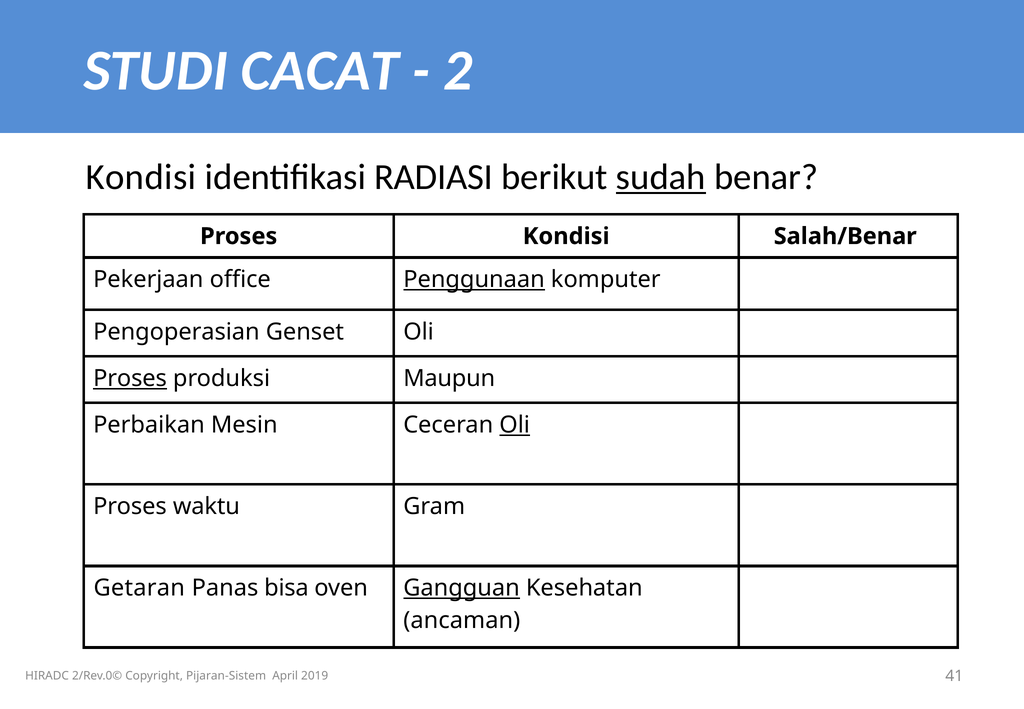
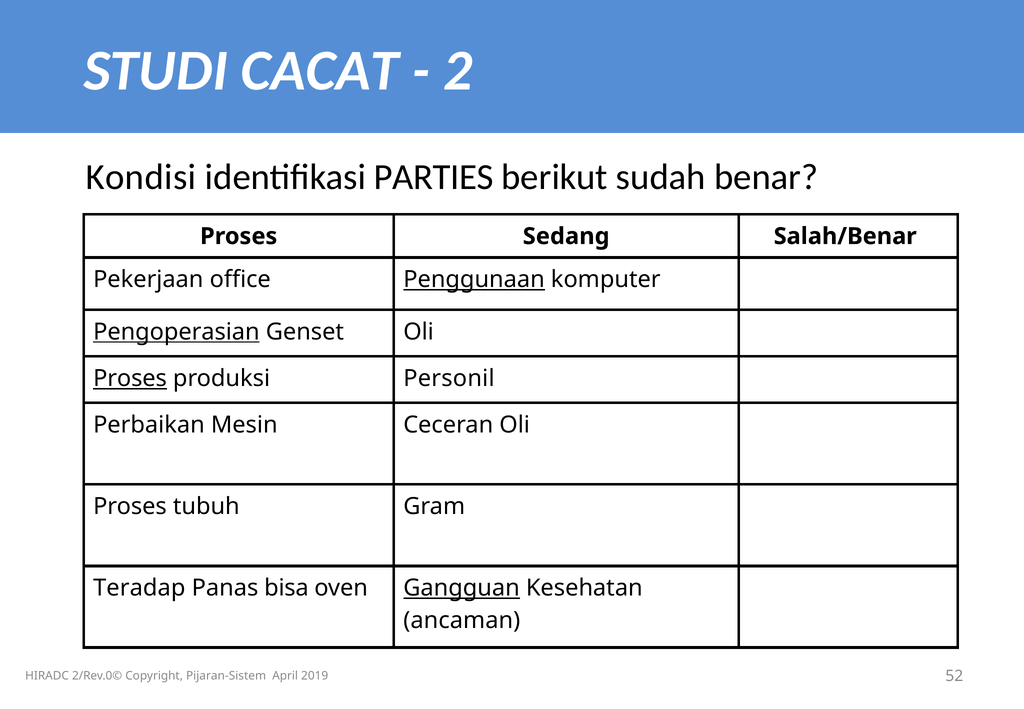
RADIASI: RADIASI -> PARTIES (434, 177)
sudah underline: present -> none (661, 177)
Proses Kondisi: Kondisi -> Sedang (566, 236)
Pengoperasian underline: none -> present (176, 332)
Maupun: Maupun -> Personil (449, 378)
Oli underline: present -> none (515, 425)
waktu: waktu -> tubuh (206, 506)
Getaran: Getaran -> Teradap (139, 588)
41: 41 -> 52 (954, 676)
